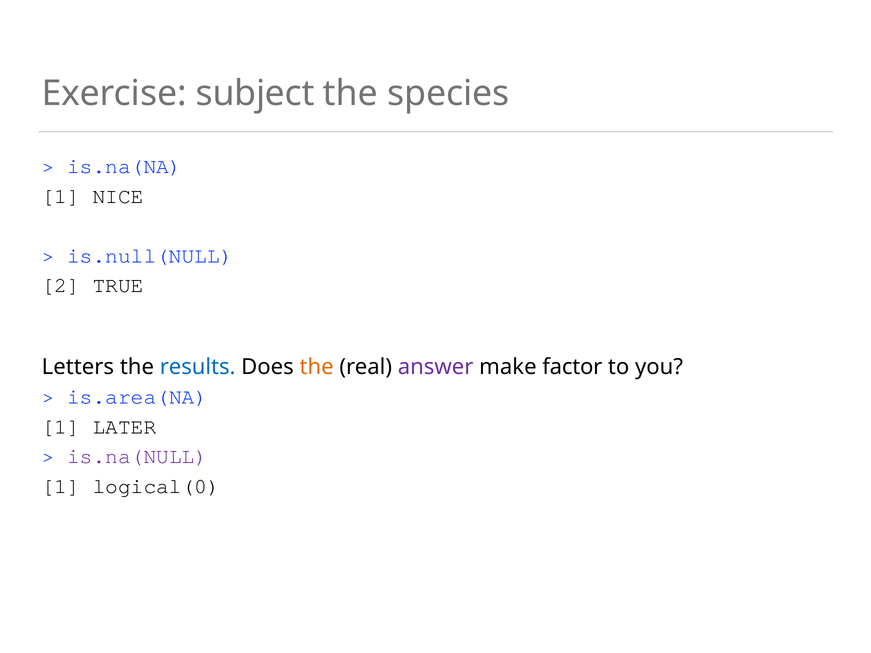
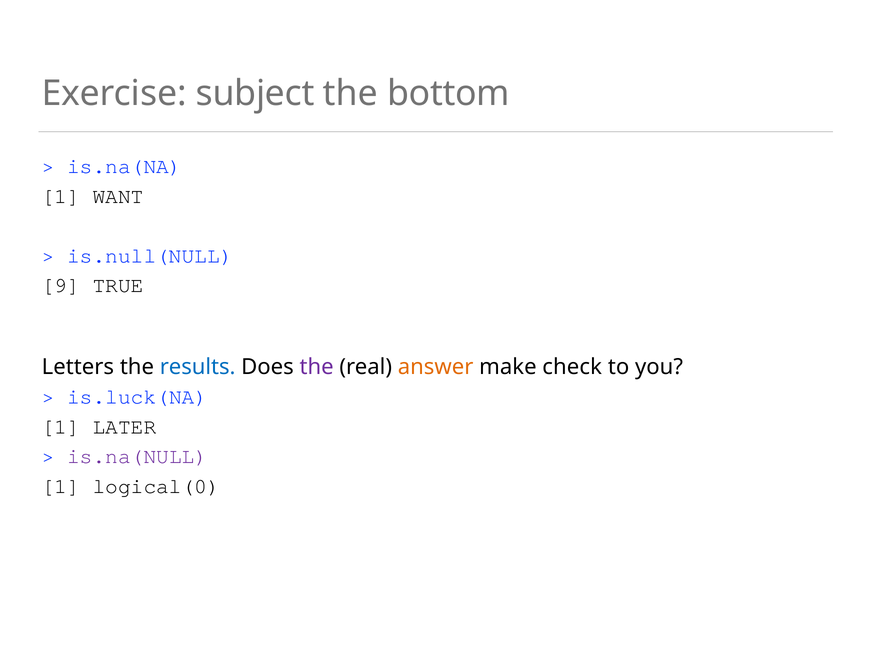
species: species -> bottom (449, 93)
NICE: NICE -> WANT (118, 196)
2: 2 -> 9 (61, 286)
the colour: orange -> purple (317, 367)
answer colour: purple -> orange (436, 367)
factor: factor -> check (572, 367)
is.area(NA: is.area(NA -> is.luck(NA (137, 397)
